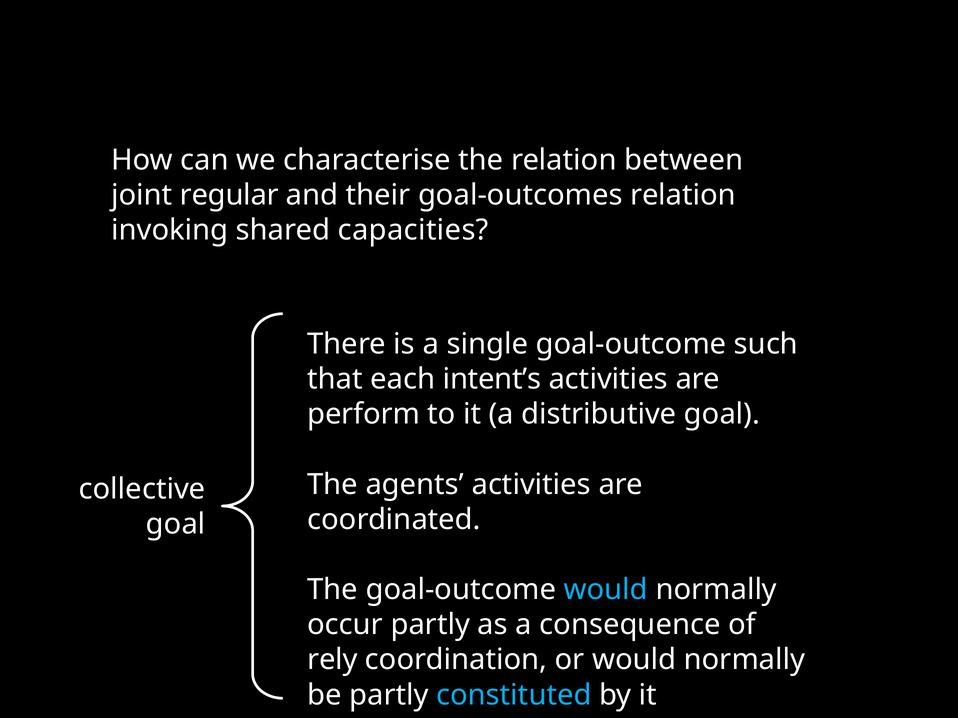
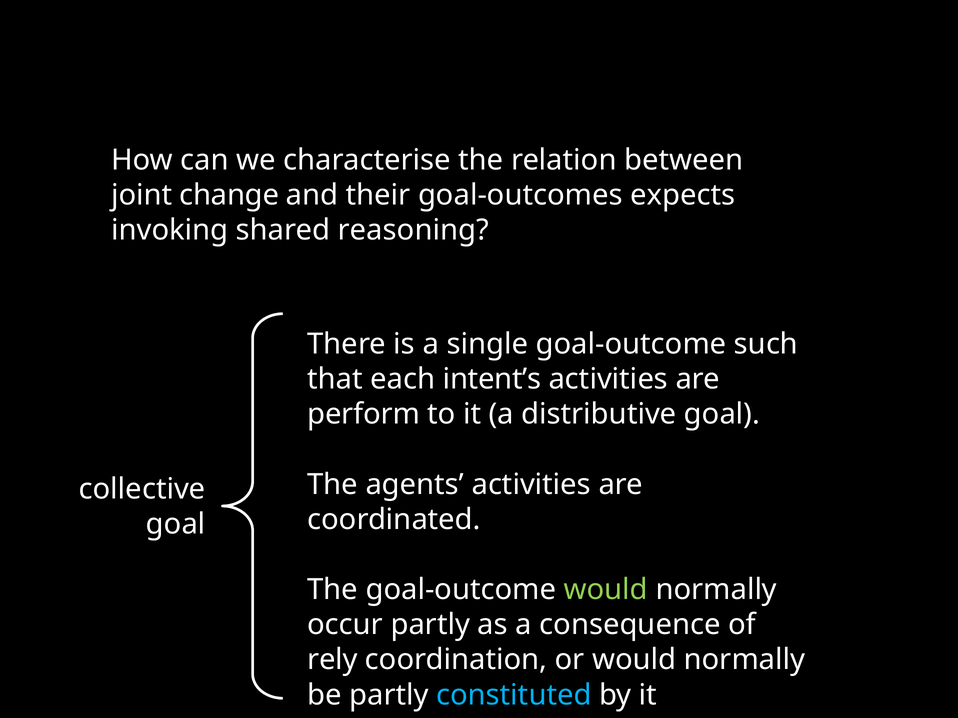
regular: regular -> change (229, 195)
goal-outcomes relation: relation -> expects (683, 195)
capacities: capacities -> reasoning (413, 230)
would colour: light blue -> light green (606, 590)
